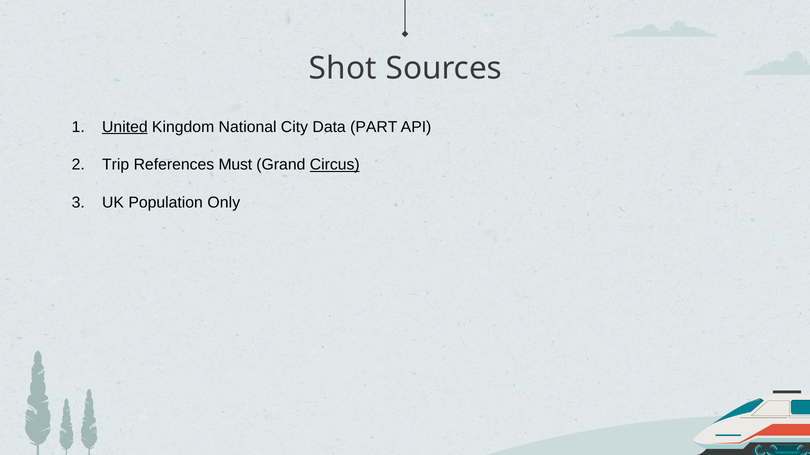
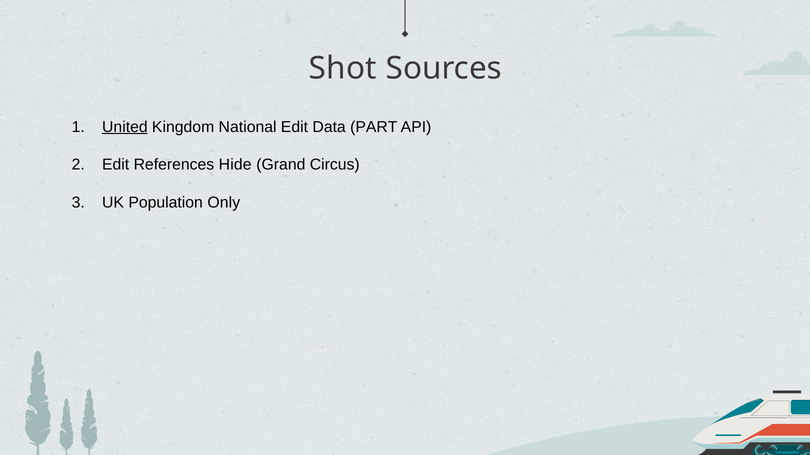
National City: City -> Edit (294, 127)
Trip: Trip -> Edit (116, 165)
Must: Must -> Hide (235, 165)
Circus underline: present -> none (335, 165)
